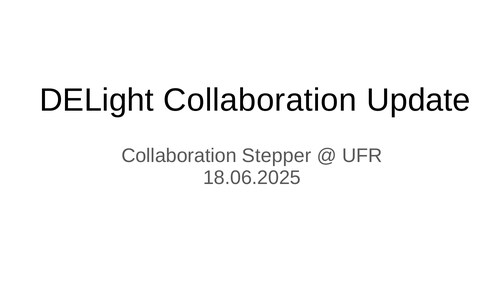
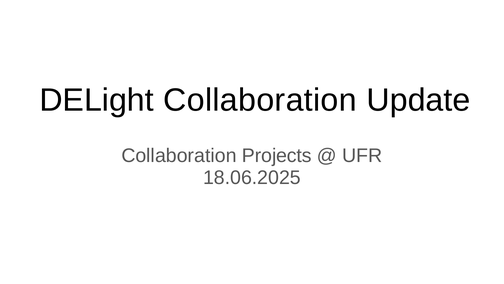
Stepper: Stepper -> Projects (277, 156)
